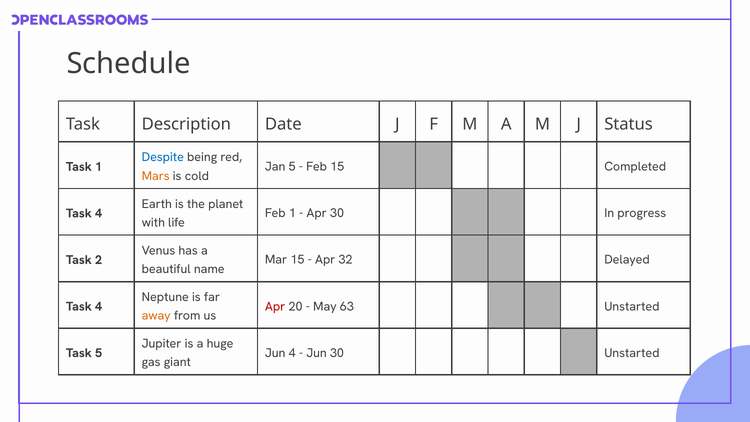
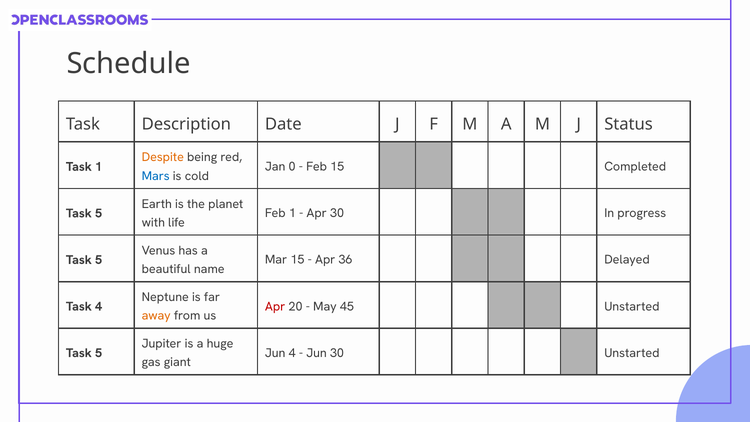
Despite colour: blue -> orange (163, 157)
Jan 5: 5 -> 0 (292, 167)
Mars colour: orange -> blue (156, 176)
4: 4 -> 5 (99, 213)
2: 2 -> 5 (99, 260)
32: 32 -> 36 (346, 260)
63: 63 -> 45 (347, 306)
